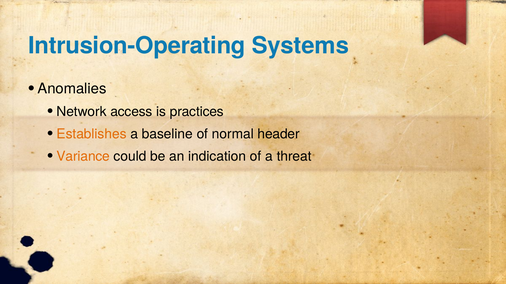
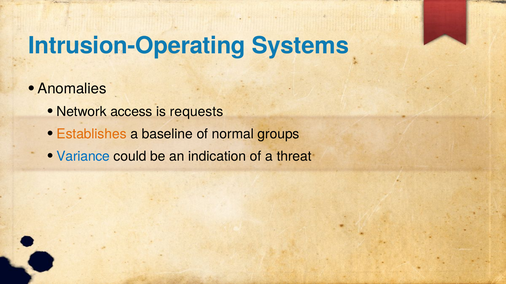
practices: practices -> requests (197, 112)
header: header -> groups (279, 134)
Variance colour: orange -> blue (83, 157)
